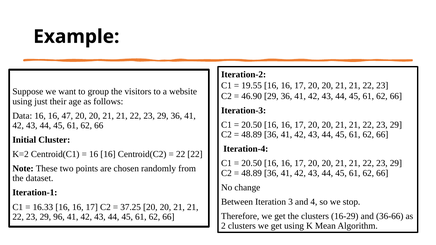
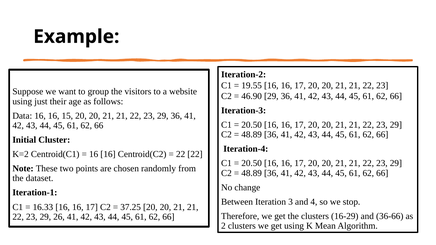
47: 47 -> 15 (67, 116)
96: 96 -> 26 (59, 217)
